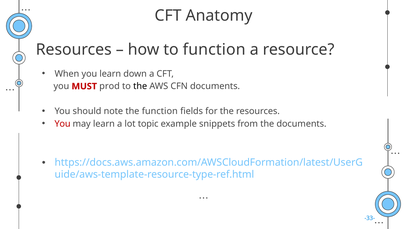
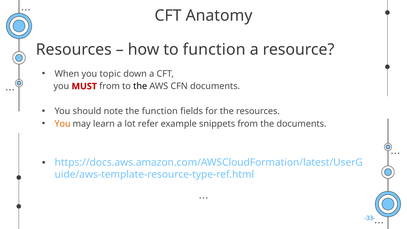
you learn: learn -> topic (110, 74)
MUST prod: prod -> from (110, 86)
You colour: red -> orange (63, 124)
topic: topic -> refer (148, 124)
